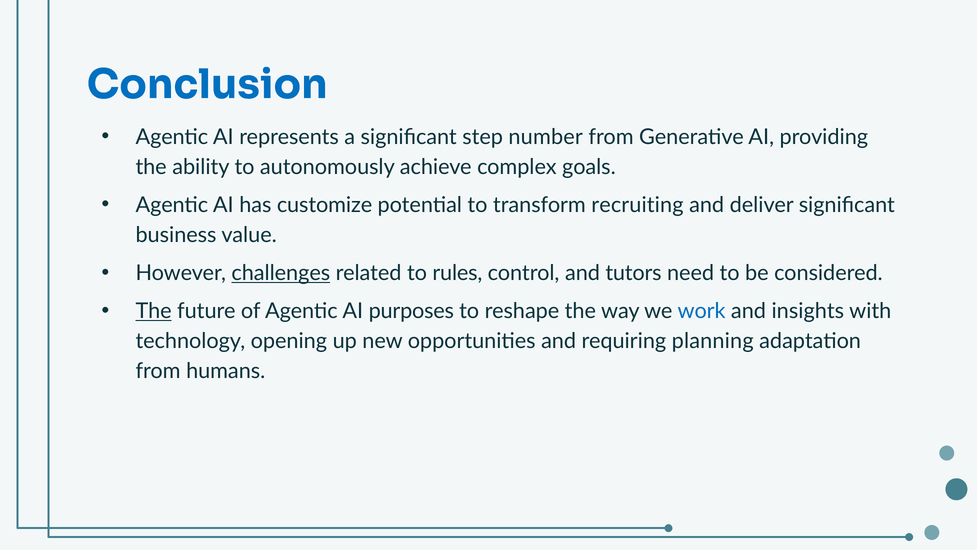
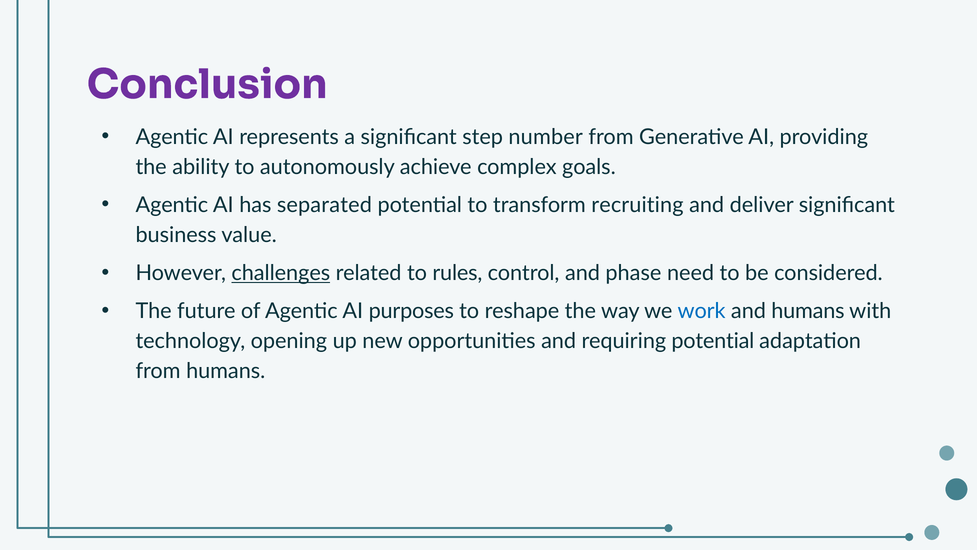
Conclusion colour: blue -> purple (207, 85)
customize: customize -> separated (324, 205)
tutors: tutors -> phase (633, 273)
The underline: present -> none (154, 311)
and insights: insights -> humans (808, 311)
requiring planning: planning -> potential (713, 341)
